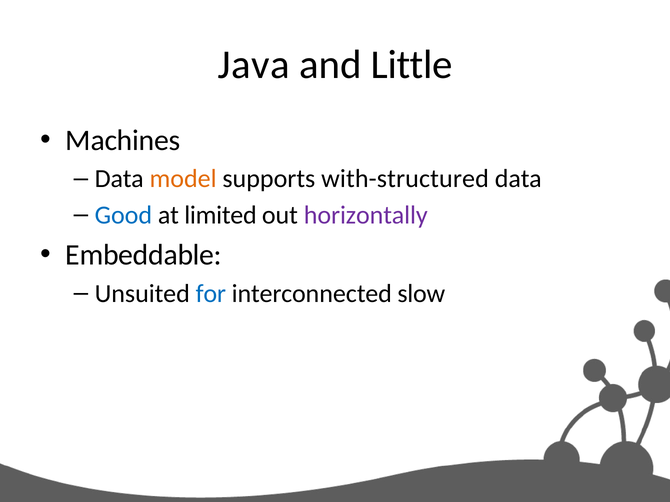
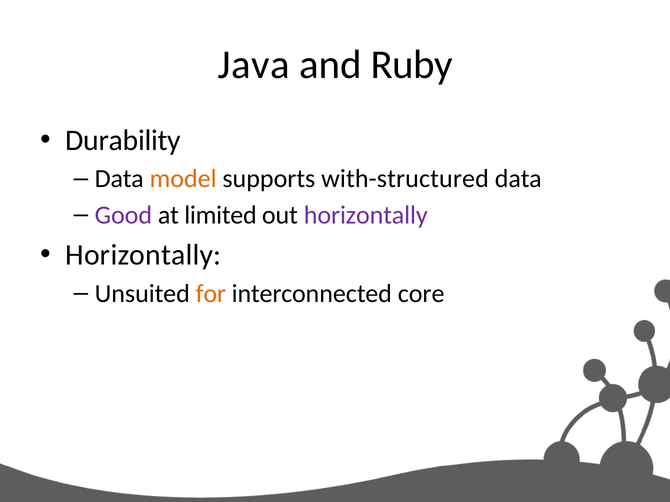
Little: Little -> Ruby (412, 65)
Machines: Machines -> Durability (123, 141)
Good colour: blue -> purple (123, 216)
Embeddable: Embeddable -> Horizontally (143, 255)
for colour: blue -> orange (211, 294)
slow: slow -> core (421, 294)
